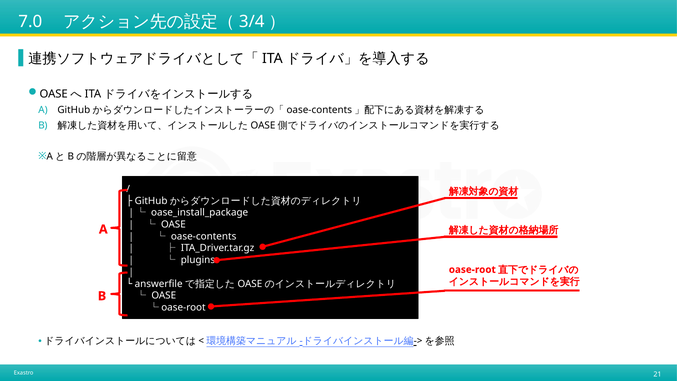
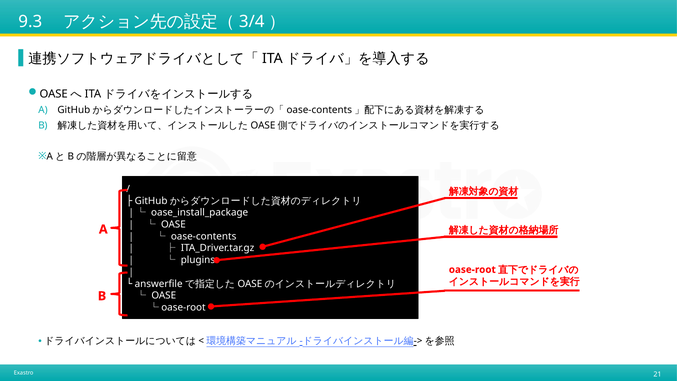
7.0: 7.0 -> 9.3 (30, 22)
